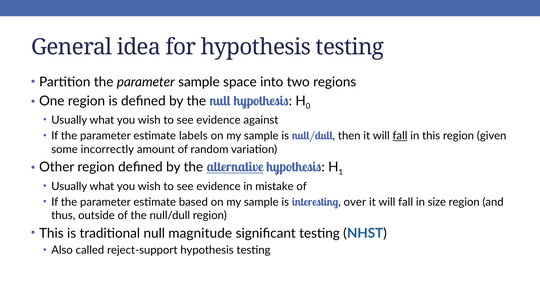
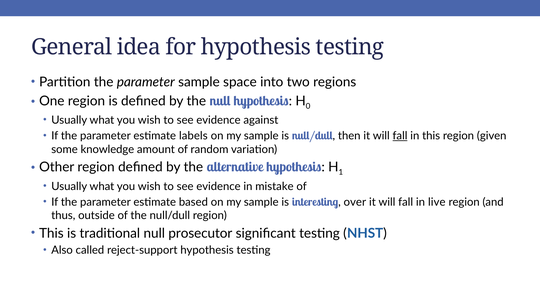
incorrectly: incorrectly -> knowledge (107, 149)
alternative underline: present -> none (235, 167)
size: size -> live (437, 202)
magnitude: magnitude -> prosecutor (200, 233)
